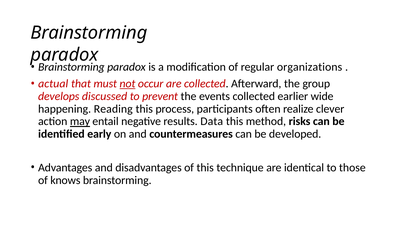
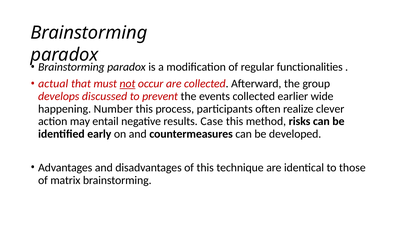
organizations: organizations -> functionalities (310, 67)
Reading: Reading -> Number (113, 109)
may underline: present -> none (80, 122)
Data: Data -> Case (212, 122)
knows: knows -> matrix (65, 181)
